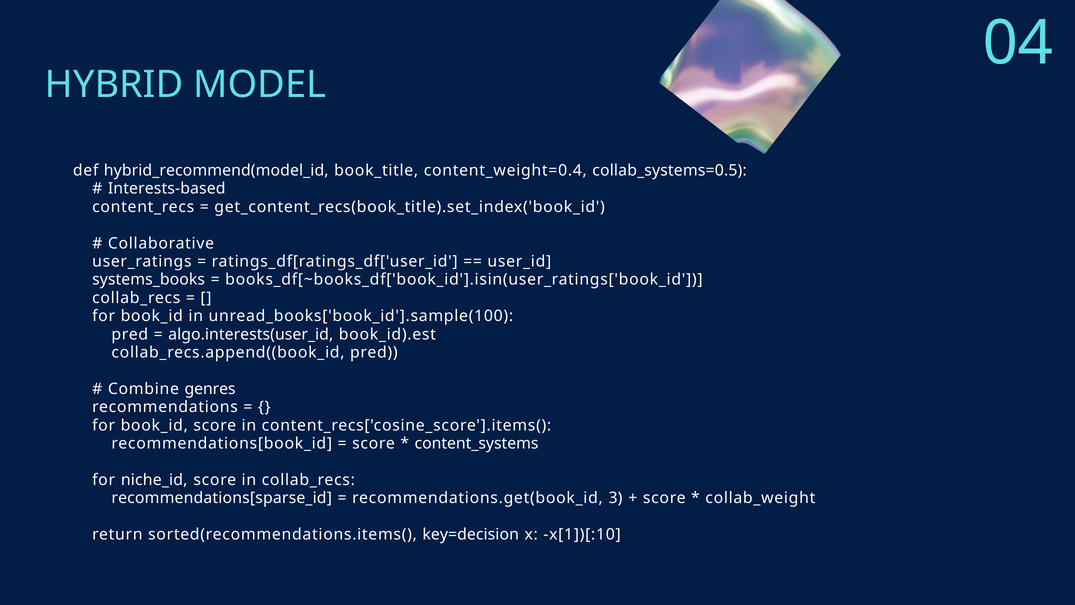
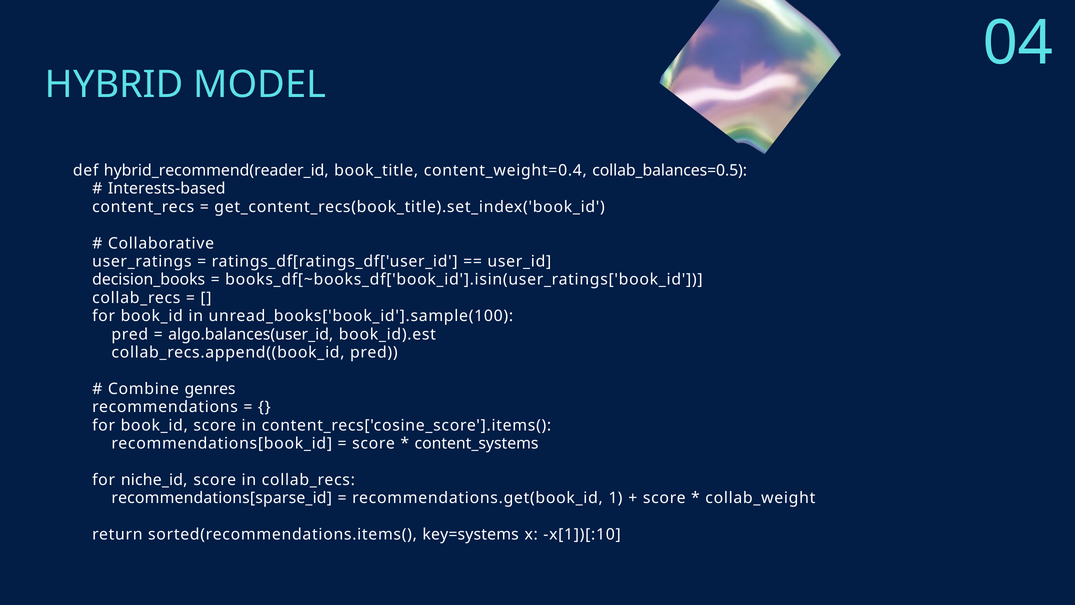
hybrid_recommend(model_id: hybrid_recommend(model_id -> hybrid_recommend(reader_id (216, 170)
collab_systems=0.5: collab_systems=0.5 -> collab_balances=0.5 (670, 170)
systems_books: systems_books -> decision_books (149, 280)
algo.interests(user_id: algo.interests(user_id -> algo.balances(user_id (251, 334)
3: 3 -> 1 (616, 498)
key=decision: key=decision -> key=systems (471, 534)
